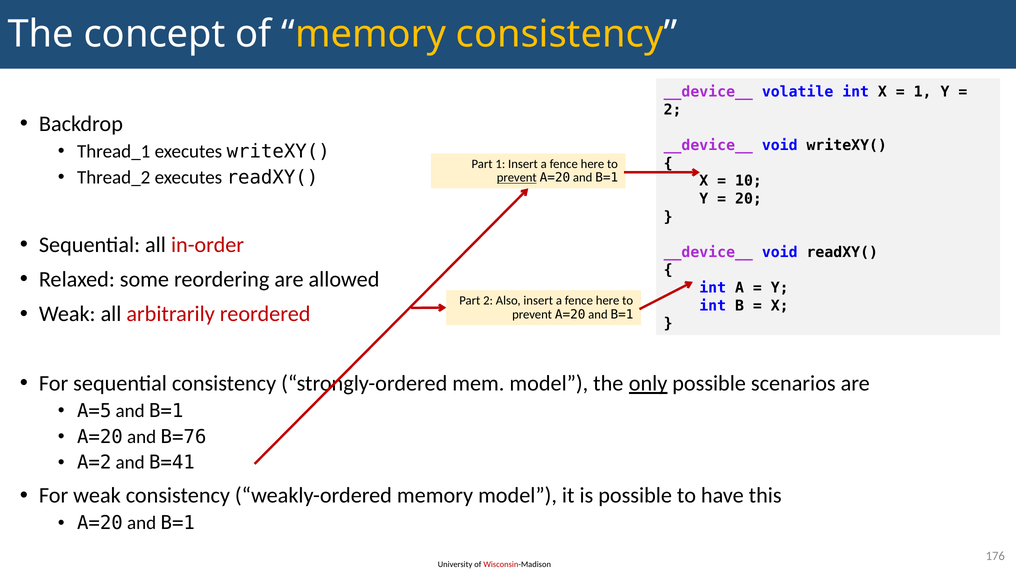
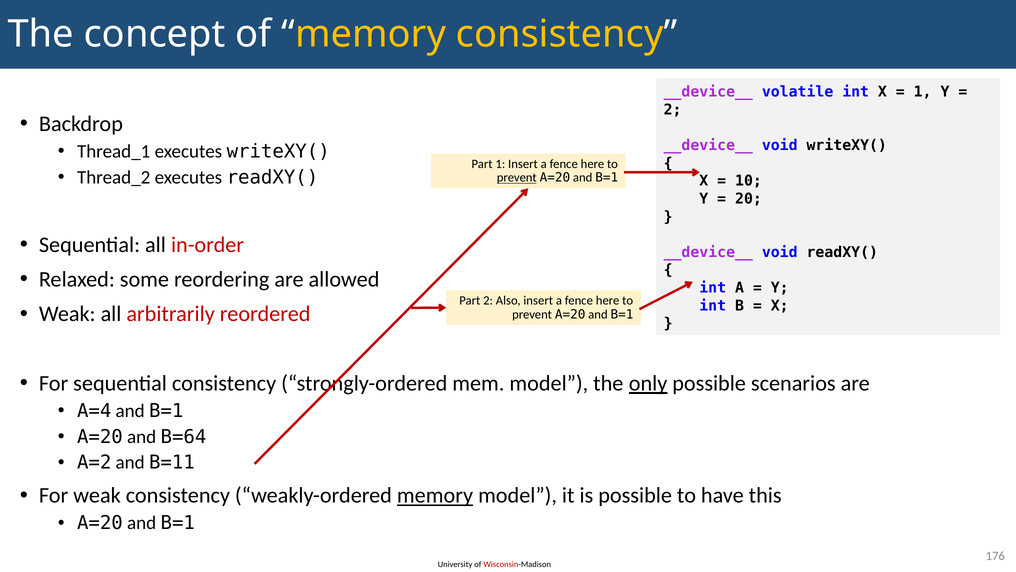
A=5: A=5 -> A=4 (94, 411)
B=76: B=76 -> B=64 (183, 436)
B=41: B=41 -> B=11 (172, 462)
memory underline: none -> present (435, 495)
